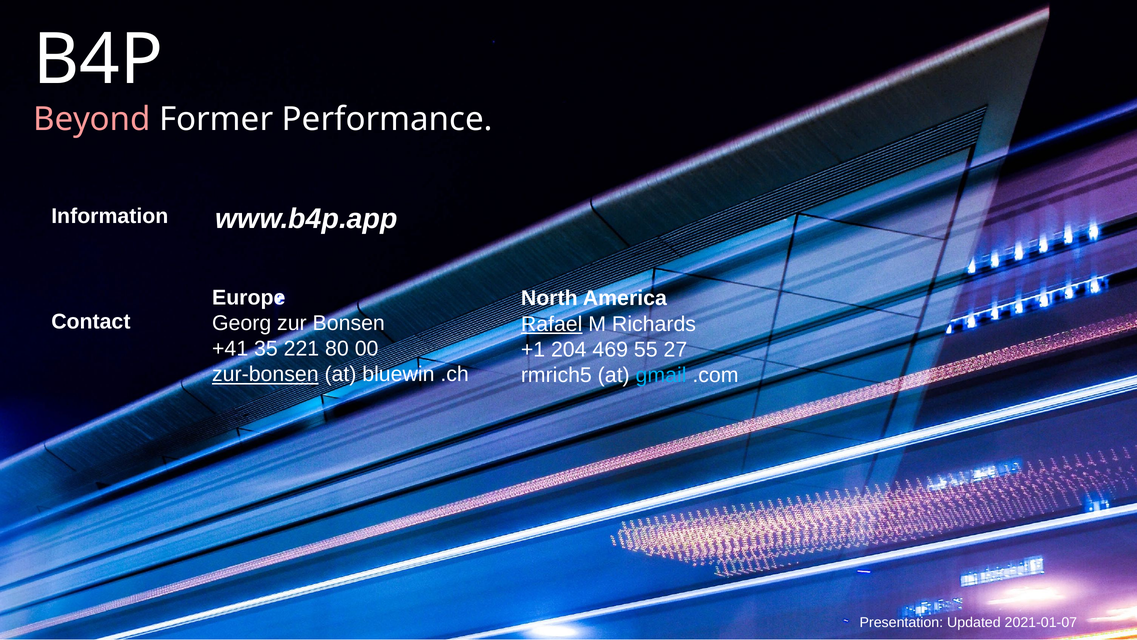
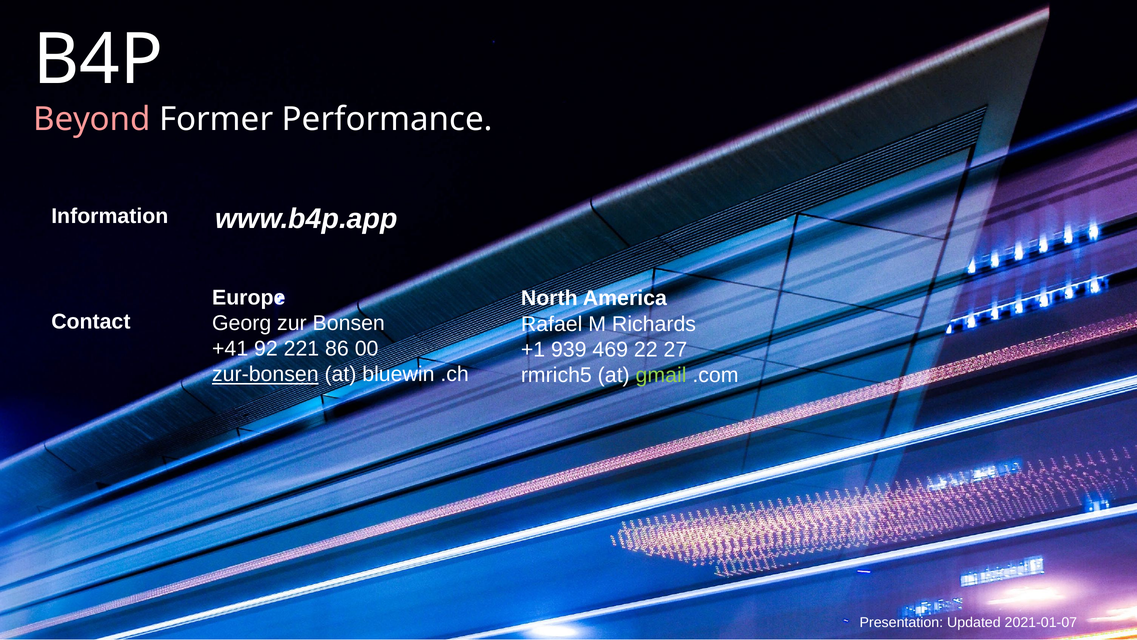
Rafael underline: present -> none (552, 324)
35: 35 -> 92 (266, 349)
80: 80 -> 86 (337, 349)
204: 204 -> 939 (569, 349)
55: 55 -> 22 (646, 349)
gmail colour: light blue -> light green (661, 375)
